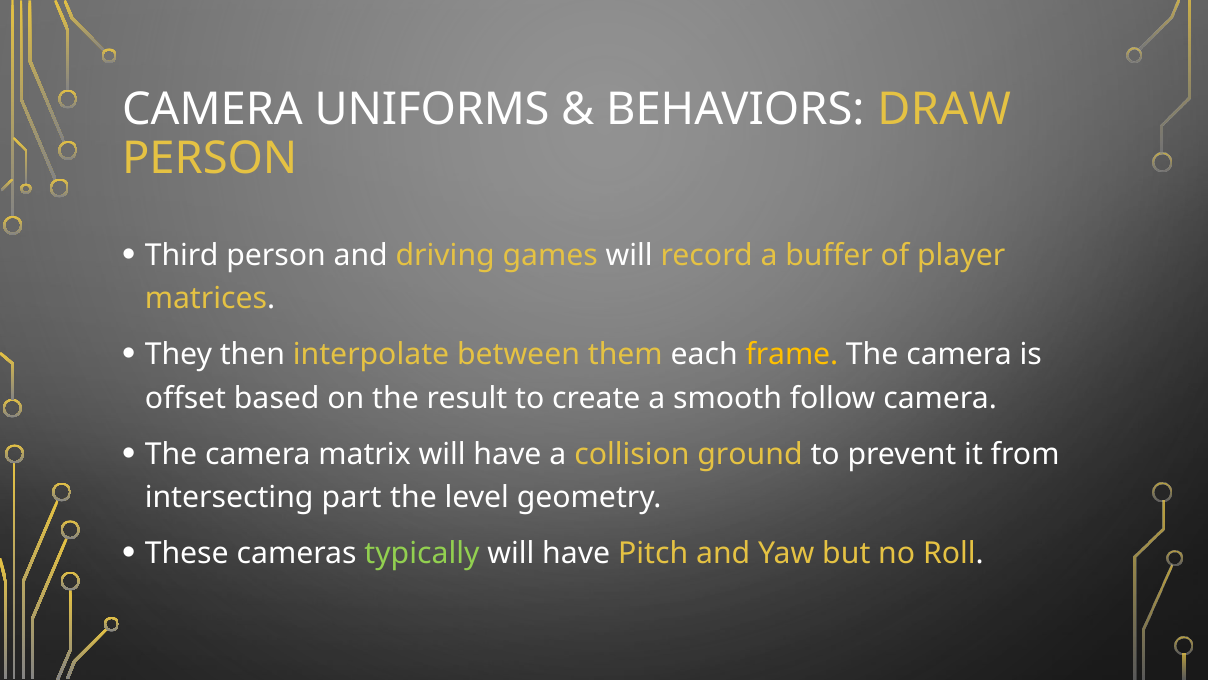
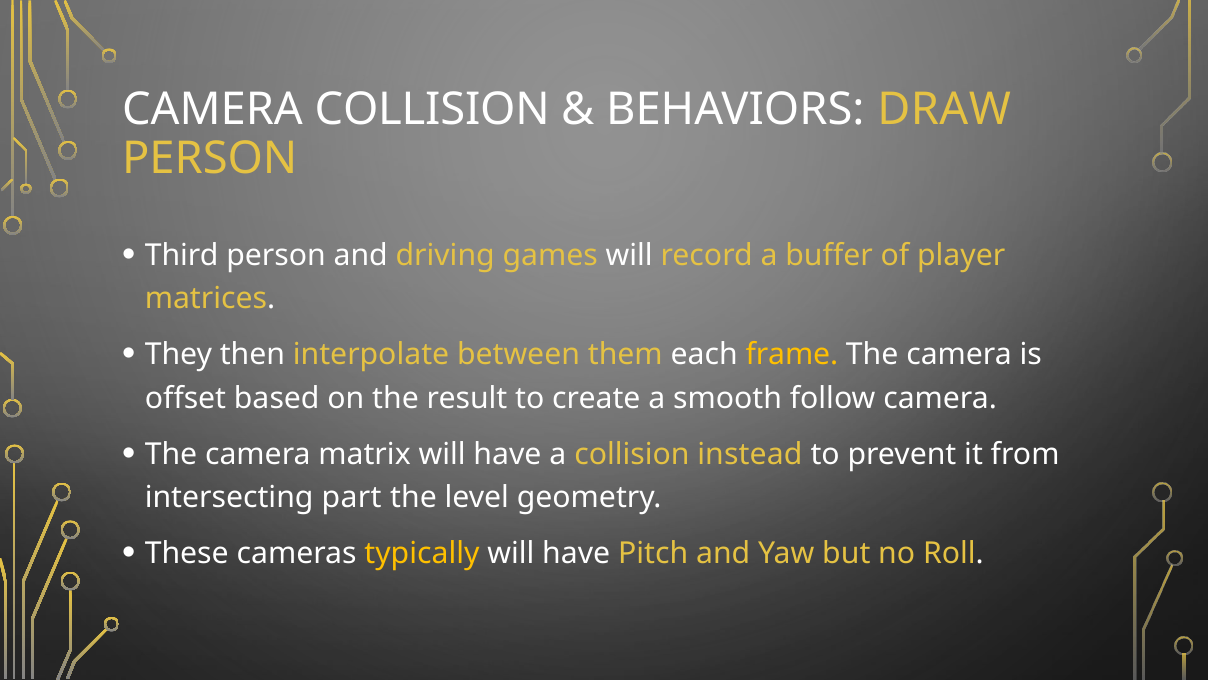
CAMERA UNIFORMS: UNIFORMS -> COLLISION (432, 110)
ground: ground -> instead (750, 454)
typically colour: light green -> yellow (422, 554)
